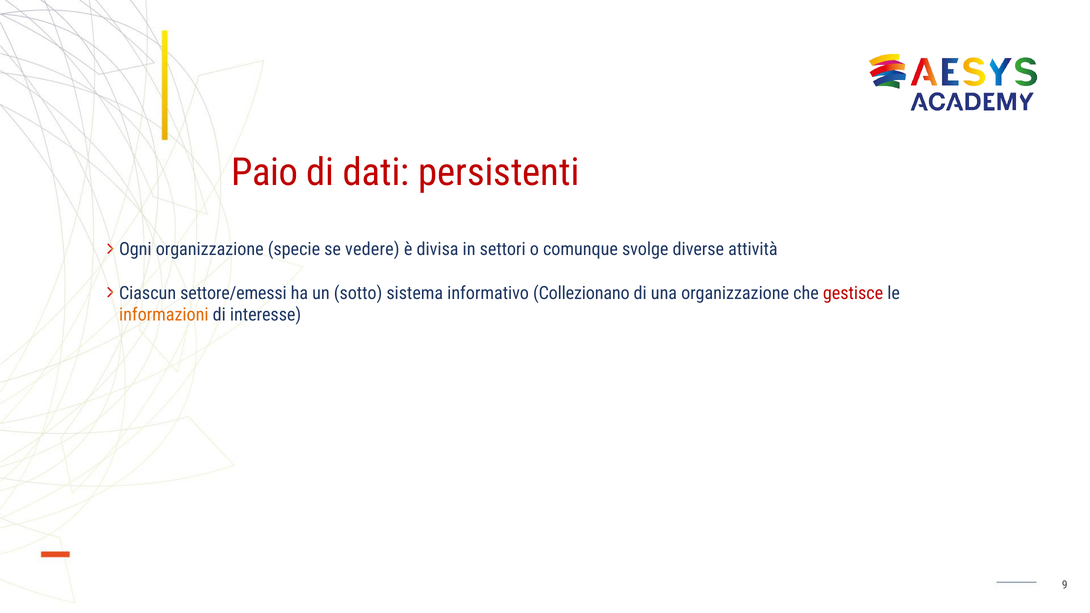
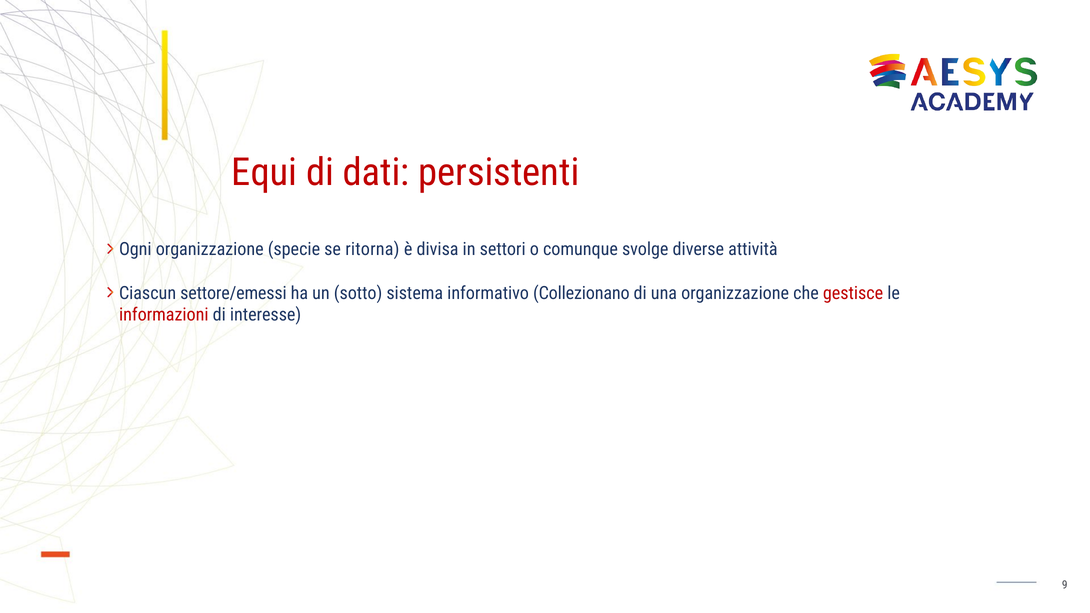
Paio: Paio -> Equi (264, 173)
vedere: vedere -> ritorna (372, 250)
informazioni colour: orange -> red (164, 315)
